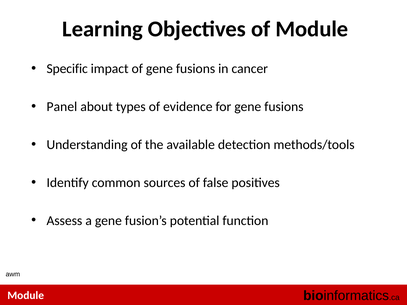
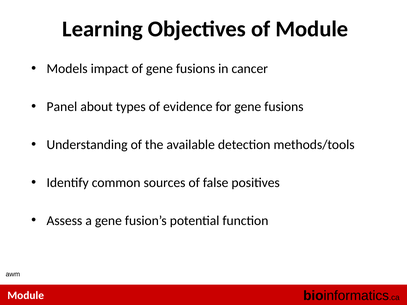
Specific: Specific -> Models (67, 69)
